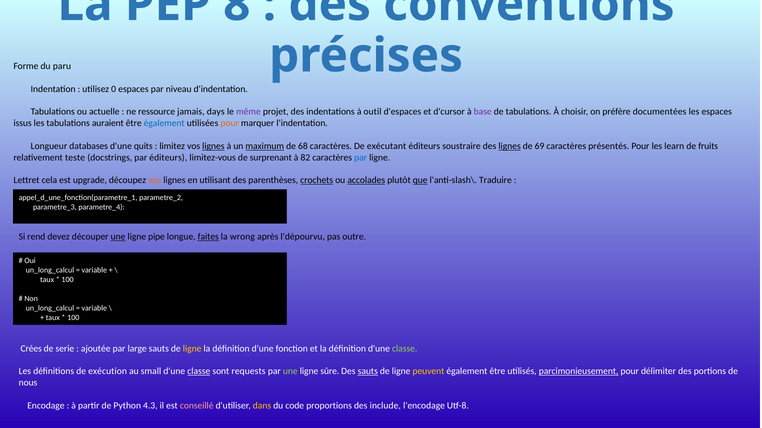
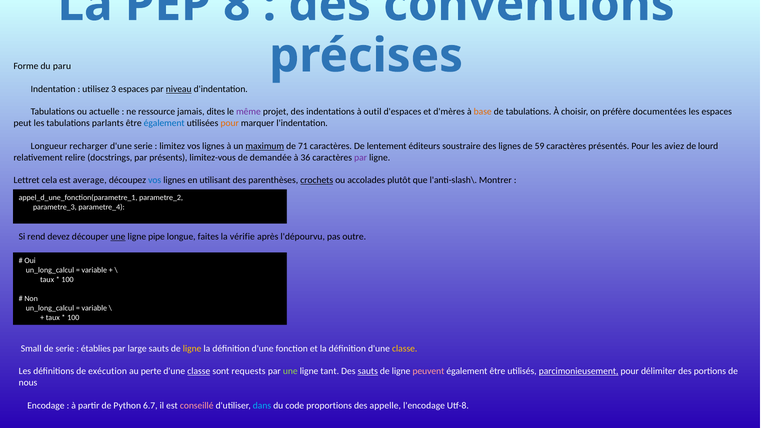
0: 0 -> 3 (114, 89)
niveau underline: none -> present (179, 89)
days: days -> dites (216, 112)
d'cursor: d'cursor -> d'mères (449, 112)
base colour: purple -> orange (483, 112)
issus: issus -> peut (23, 123)
auraient: auraient -> parlants (108, 123)
databases: databases -> recharger (89, 146)
d'une quits: quits -> serie (143, 146)
lignes underline: present -> none (213, 146)
68: 68 -> 71 (303, 146)
exécutant: exécutant -> lentement (387, 146)
lignes underline: present -> none (510, 146)
69: 69 -> 59 (540, 146)
learn: learn -> aviez (674, 146)
fruits: fruits -> lourd (708, 146)
teste: teste -> relire (75, 158)
par éditeurs: éditeurs -> présents (168, 158)
surprenant: surprenant -> demandée (271, 158)
82: 82 -> 36 (305, 158)
par colour: blue -> purple (361, 158)
upgrade: upgrade -> average (90, 181)
vos colour: orange -> blue (155, 181)
accolades underline: present -> none (366, 181)
que underline: present -> none (420, 181)
Traduire: Traduire -> Montrer (495, 181)
faites underline: present -> none (208, 237)
wrong: wrong -> vérifie (242, 237)
Crées: Crées -> Small (31, 349)
ajoutée: ajoutée -> établies (96, 349)
classe colour: light green -> yellow (405, 349)
small: small -> perte (151, 372)
sûre: sûre -> tant (330, 372)
peuvent colour: yellow -> pink (428, 372)
4.3: 4.3 -> 6.7 (150, 406)
dans colour: yellow -> light blue (262, 406)
include: include -> appelle (385, 406)
